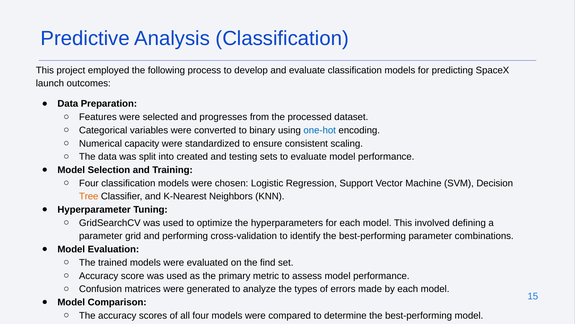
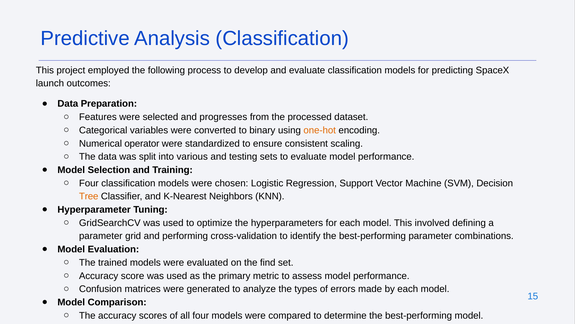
one-hot colour: blue -> orange (320, 130)
capacity: capacity -> operator (142, 143)
created: created -> various (192, 156)
